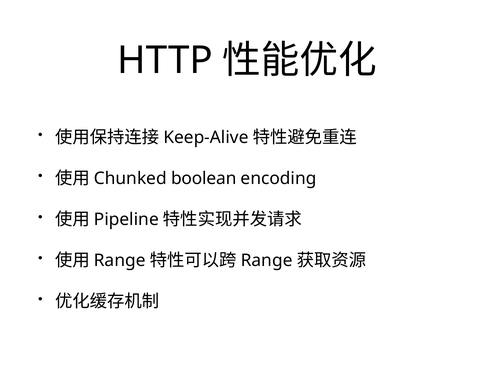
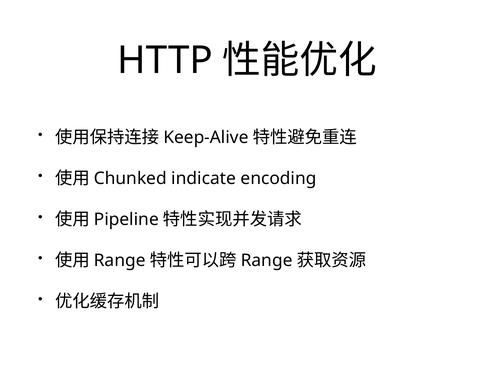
boolean: boolean -> indicate (204, 179)
